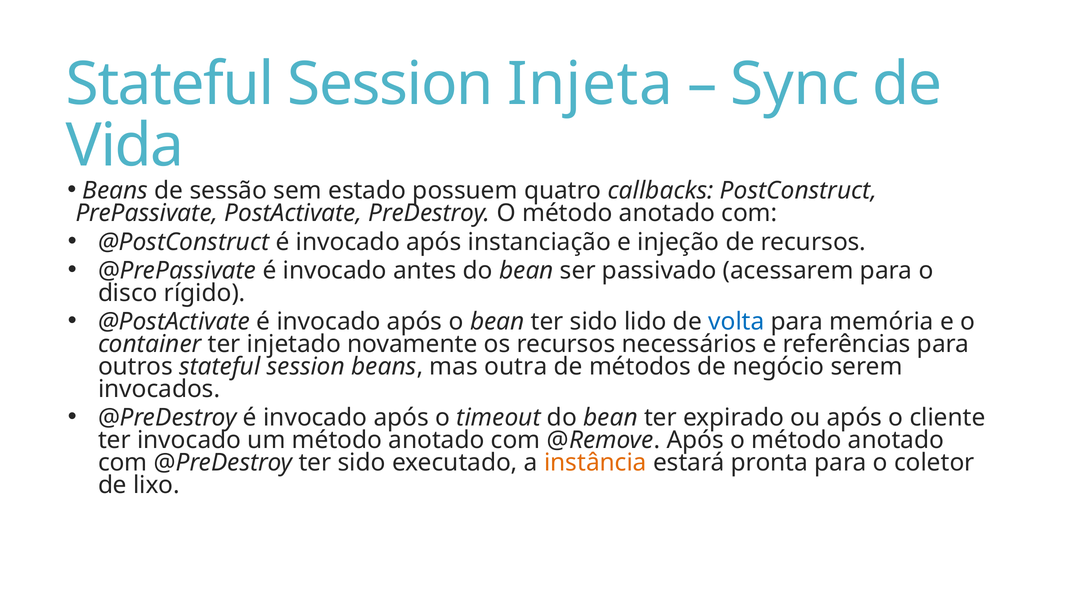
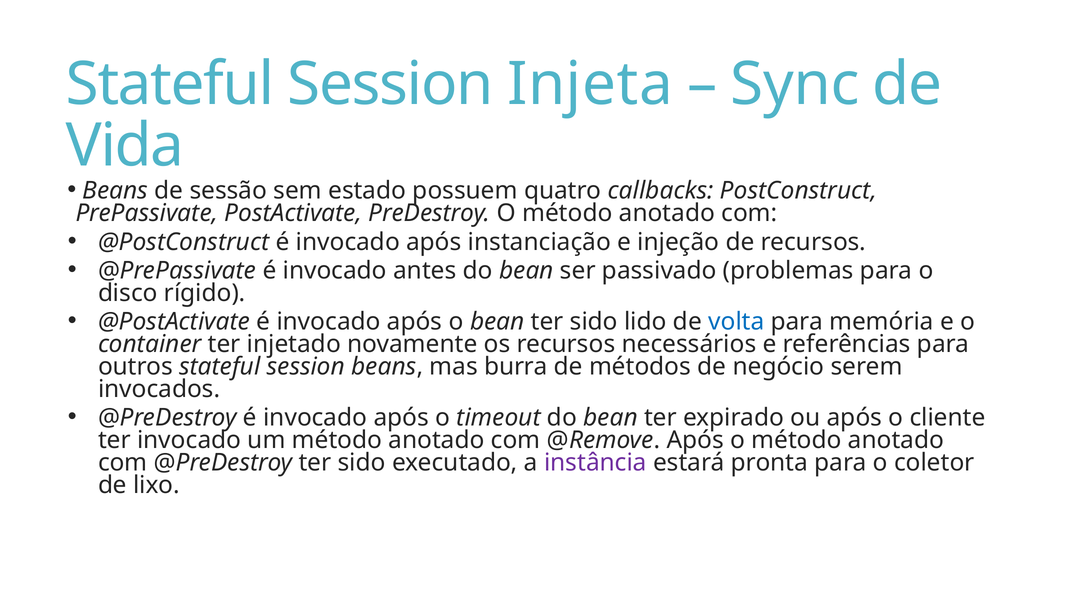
acessarem: acessarem -> problemas (788, 270)
outra: outra -> burra (516, 366)
instância colour: orange -> purple (595, 462)
